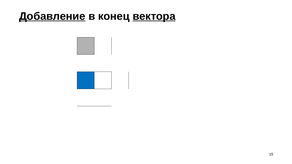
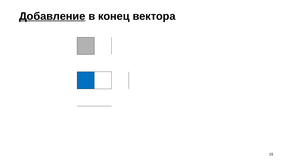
вектора underline: present -> none (154, 16)
